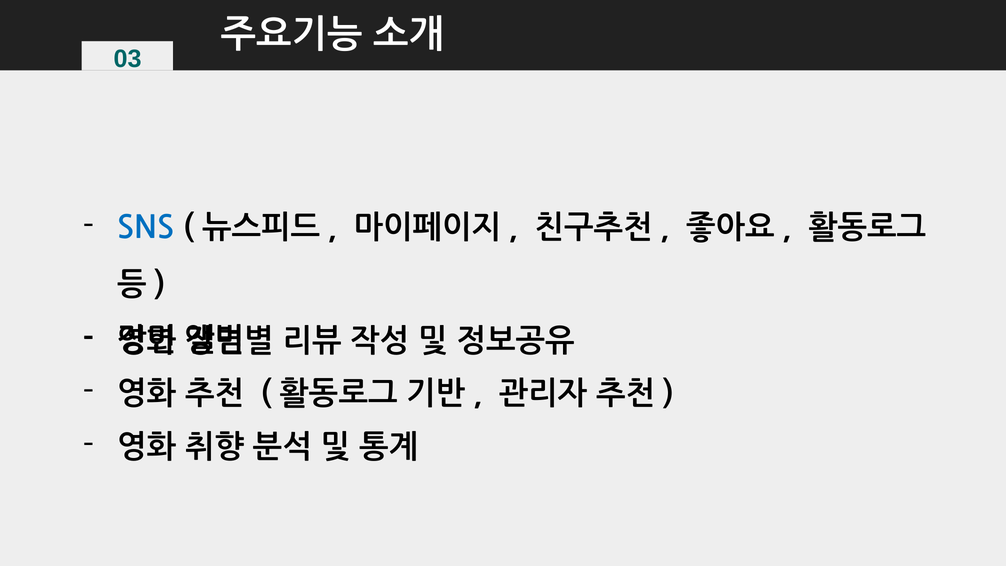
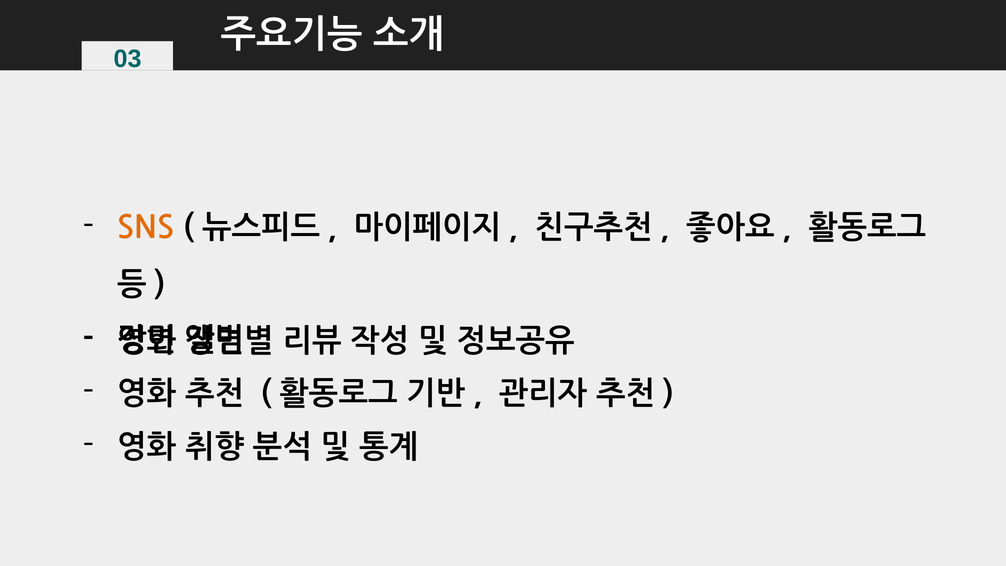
SNS colour: blue -> orange (146, 228)
